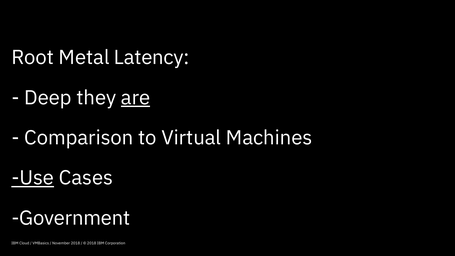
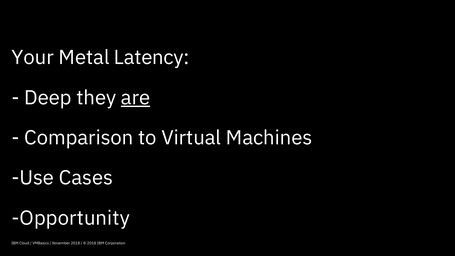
Root: Root -> Your (33, 58)
Use underline: present -> none (33, 178)
Government: Government -> Opportunity (71, 218)
